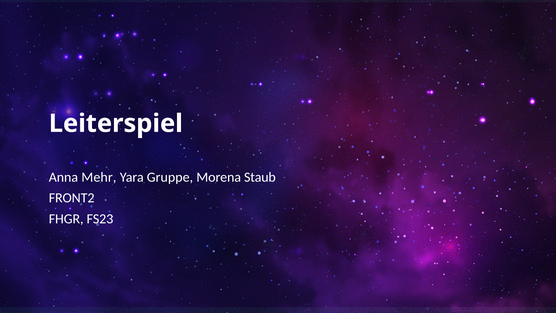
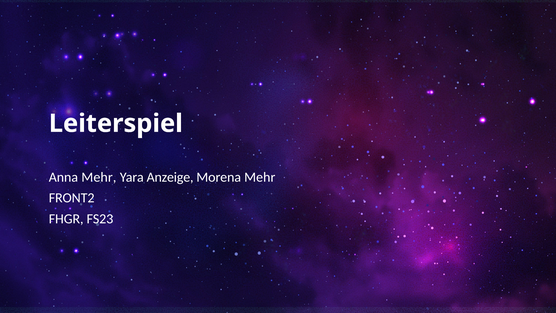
Gruppe: Gruppe -> Anzeige (170, 177)
Morena Staub: Staub -> Mehr (260, 177)
